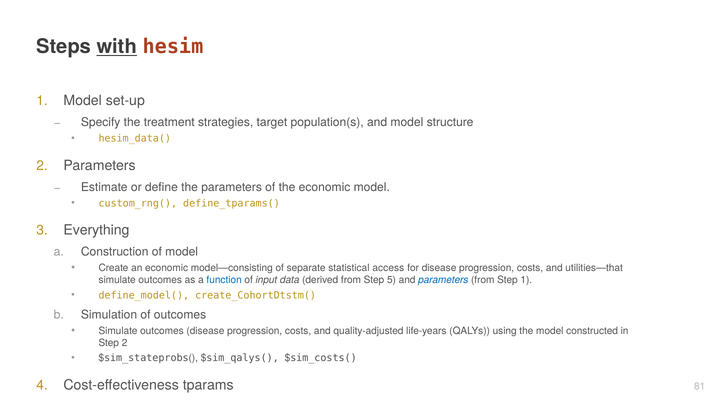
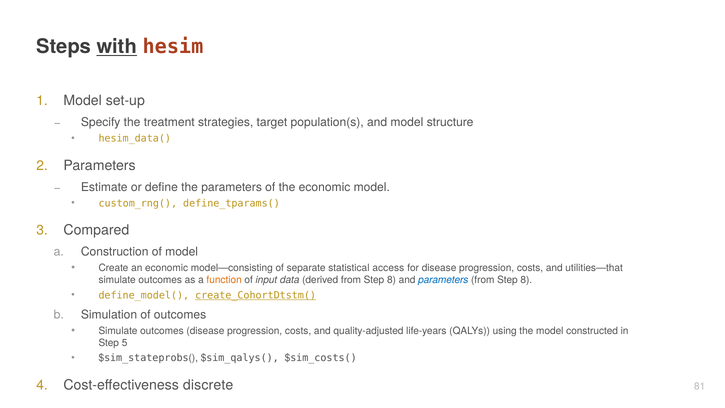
Everything: Everything -> Compared (96, 230)
function colour: blue -> orange (224, 280)
derived from Step 5: 5 -> 8 (391, 280)
1: 1 -> 8 (526, 280)
create_CohortDtstm( underline: none -> present (256, 295)
Step 2: 2 -> 5 (125, 343)
tparams: tparams -> discrete (208, 385)
